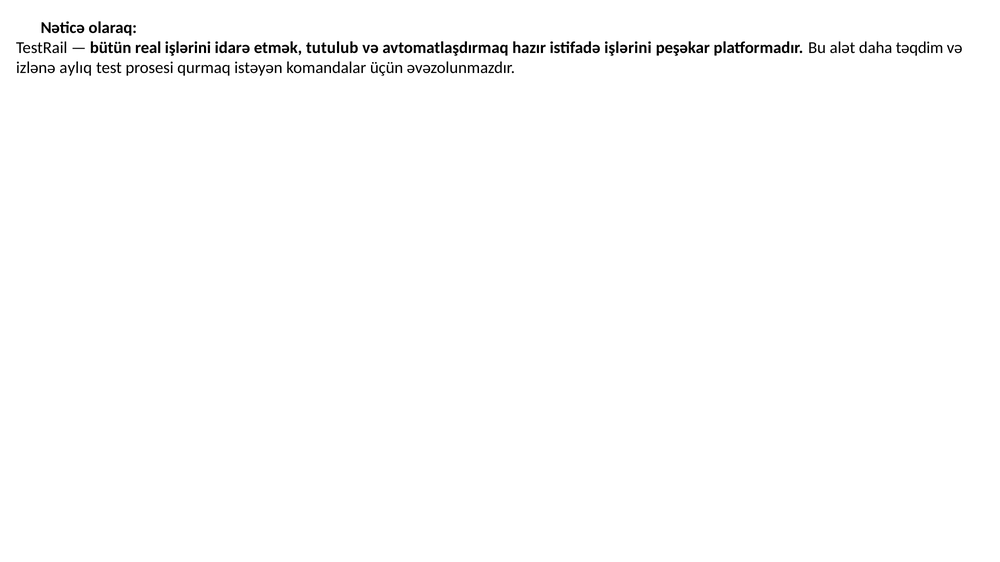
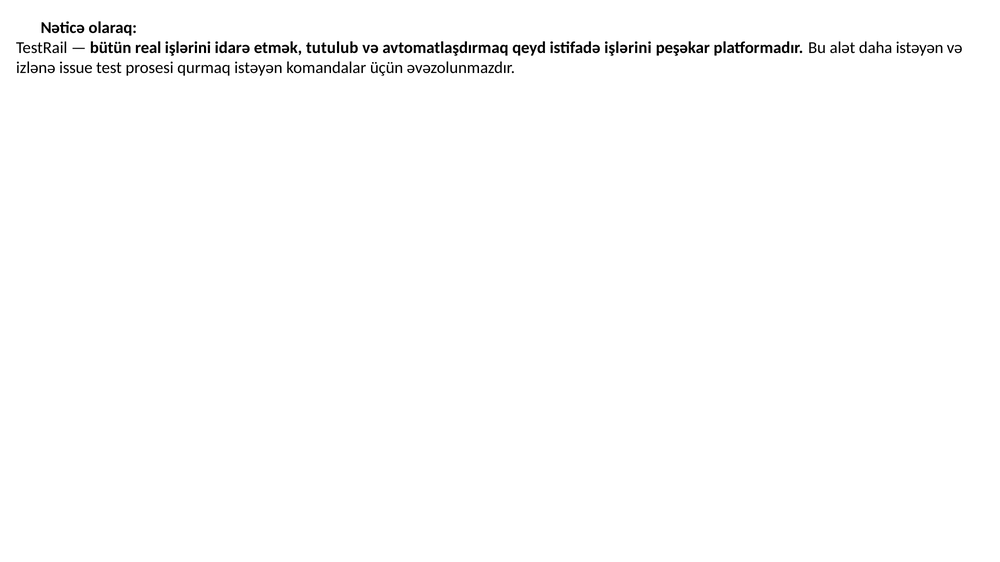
hazır: hazır -> qeyd (529, 48)
daha təqdim: təqdim -> istəyən (920, 48)
aylıq: aylıq -> issue (76, 68)
